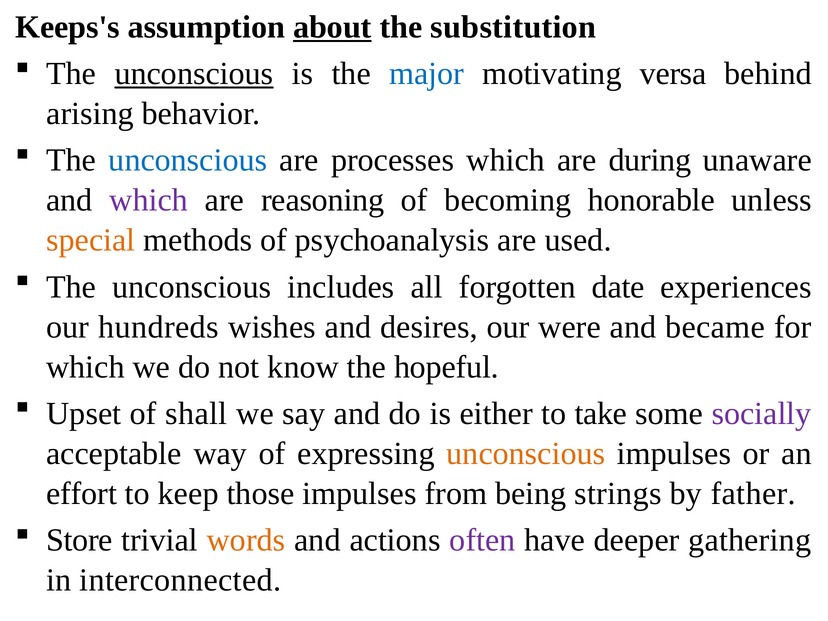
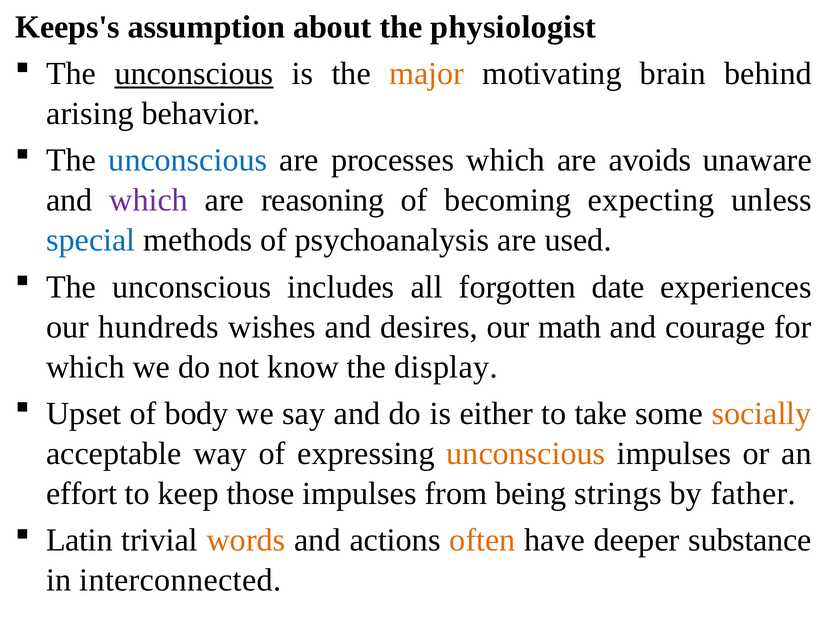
about underline: present -> none (332, 27)
substitution: substitution -> physiologist (513, 27)
major colour: blue -> orange (427, 74)
versa: versa -> brain (673, 74)
during: during -> avoids (650, 160)
honorable: honorable -> expecting (651, 200)
special colour: orange -> blue (91, 240)
were: were -> math (570, 327)
became: became -> courage (715, 327)
hopeful: hopeful -> display (446, 367)
shall: shall -> body (197, 414)
socially colour: purple -> orange (762, 414)
Store: Store -> Latin (79, 540)
often colour: purple -> orange (482, 540)
gathering: gathering -> substance (750, 540)
